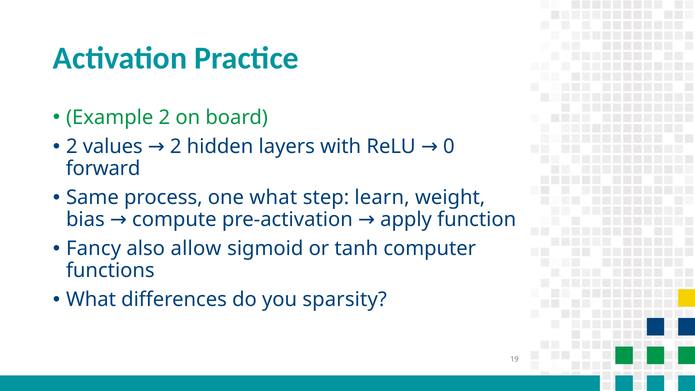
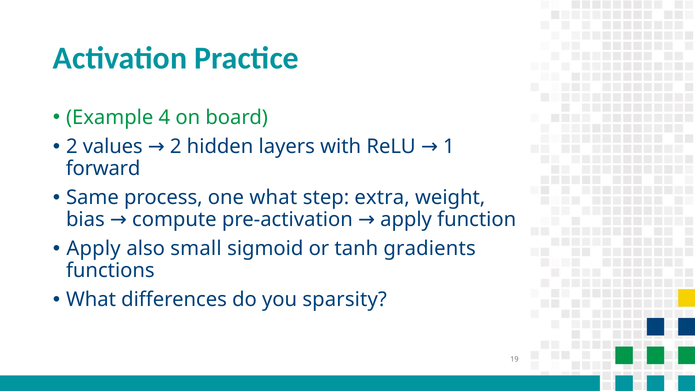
Example 2: 2 -> 4 (164, 118)
0: 0 -> 1 (449, 147)
learn: learn -> extra (382, 198)
Fancy: Fancy -> Apply (94, 249)
allow: allow -> small (196, 249)
computer: computer -> gradients (430, 249)
